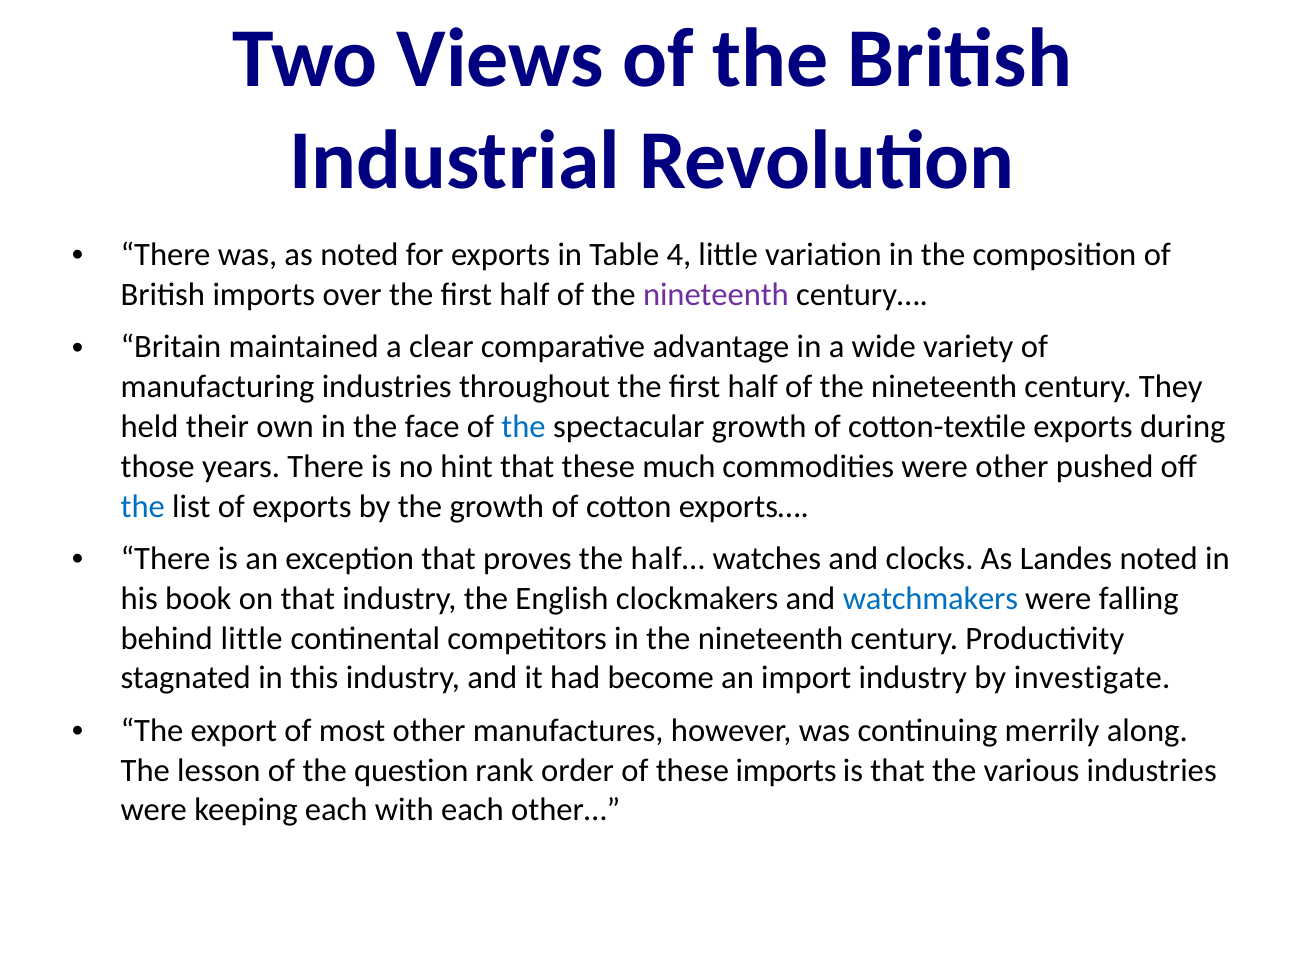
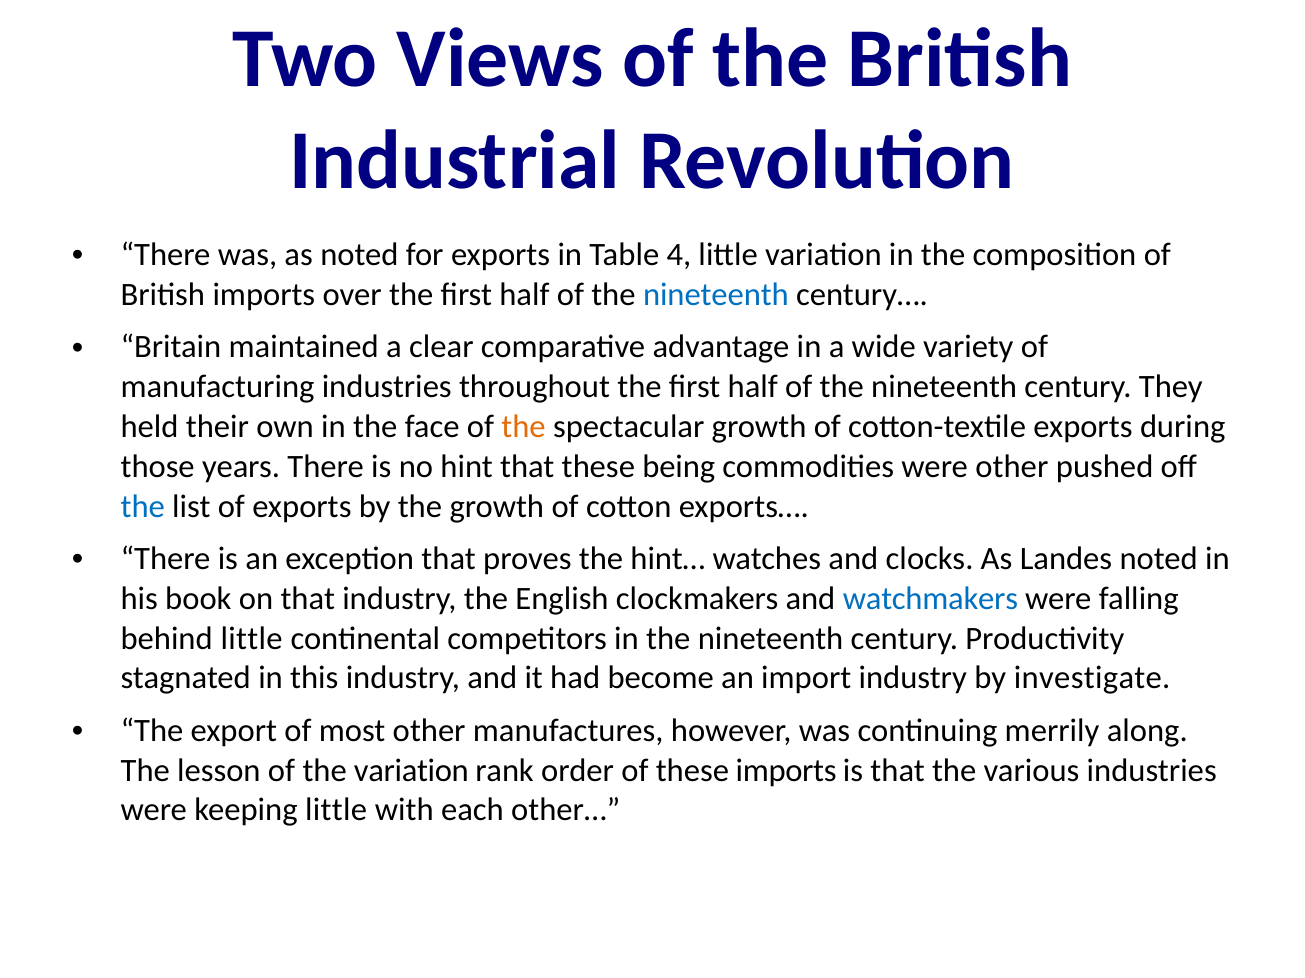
nineteenth colour: purple -> blue (716, 295)
the colour: blue -> orange (524, 427)
much: much -> being (679, 467)
half…: half… -> hint… (668, 559)
the question: question -> variation (411, 771)
keeping each: each -> little (336, 811)
